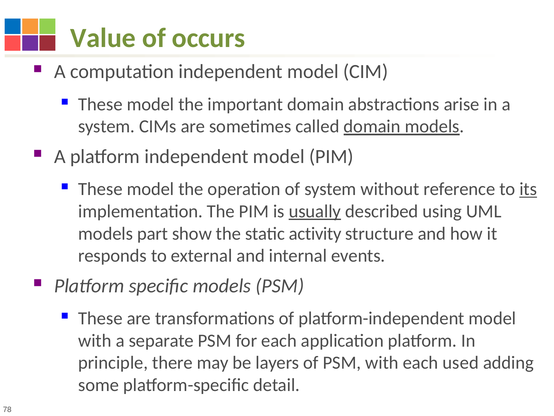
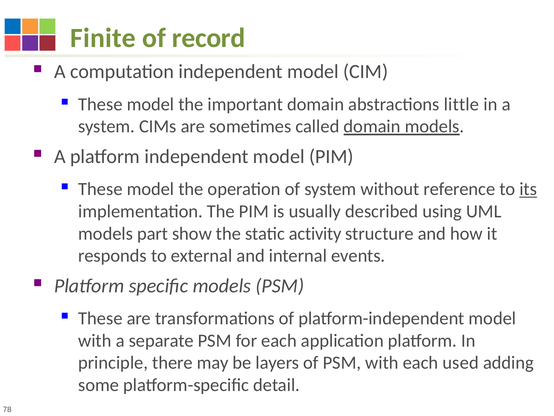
Value: Value -> Finite (103, 38)
occurs: occurs -> record (209, 38)
arise: arise -> little (461, 104)
usually underline: present -> none (315, 211)
